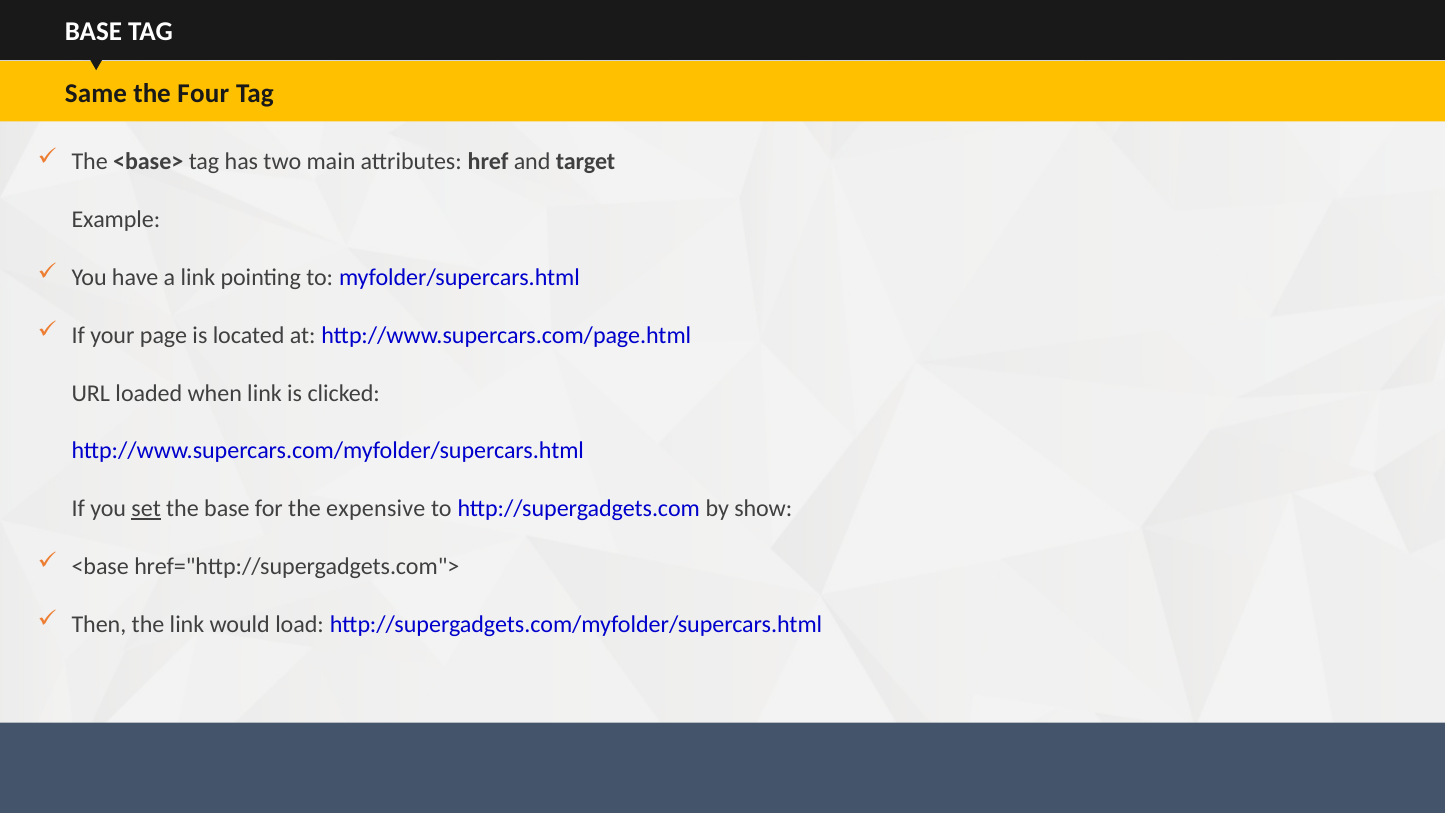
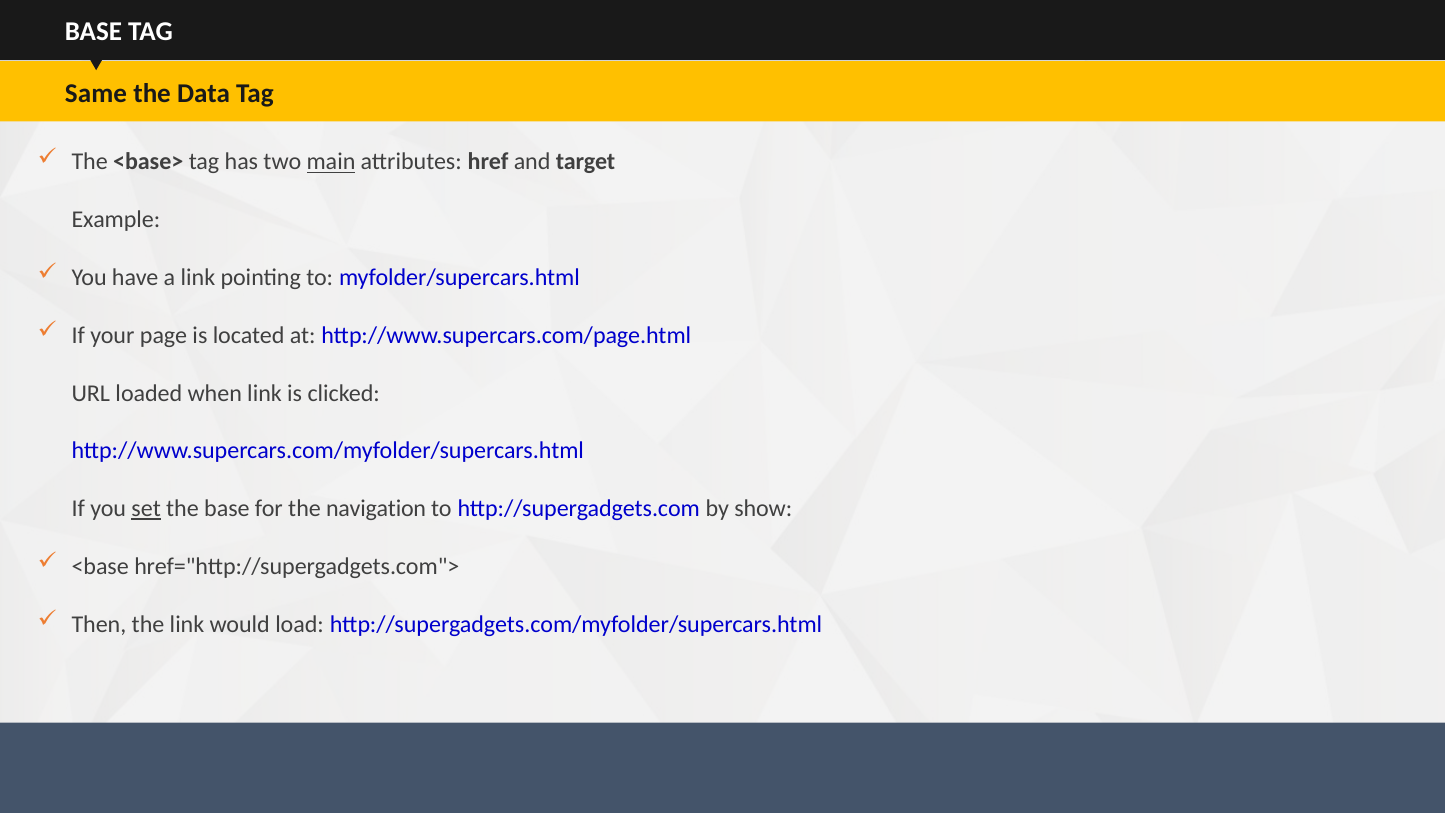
Four: Four -> Data (204, 93)
main underline: none -> present (331, 162)
expensive: expensive -> navigation (376, 509)
